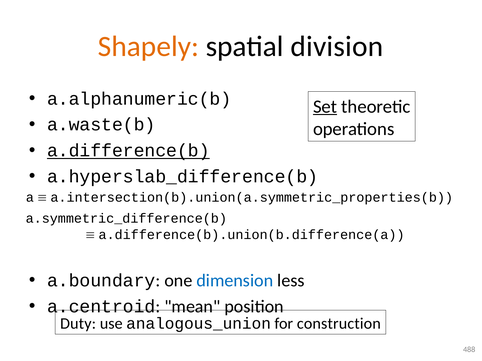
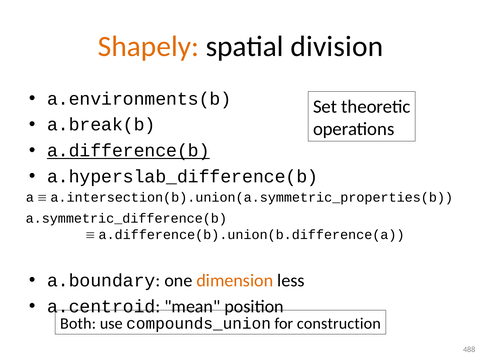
a.alphanumeric(b: a.alphanumeric(b -> a.environments(b (139, 99)
Set underline: present -> none (325, 107)
a.waste(b: a.waste(b -> a.break(b (101, 125)
dimension colour: blue -> orange (235, 281)
Duty: Duty -> Both (78, 324)
analogous_union: analogous_union -> compounds_union (199, 324)
